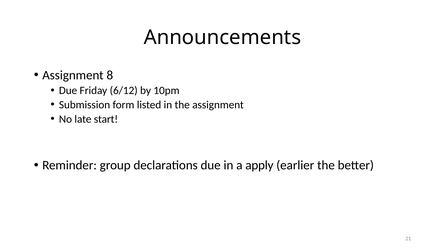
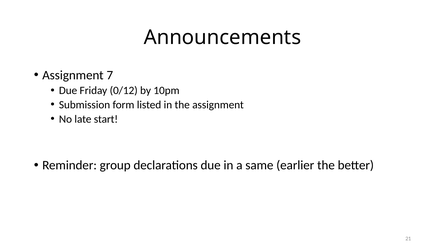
8: 8 -> 7 (110, 75)
6/12: 6/12 -> 0/12 (124, 91)
apply: apply -> same (259, 166)
